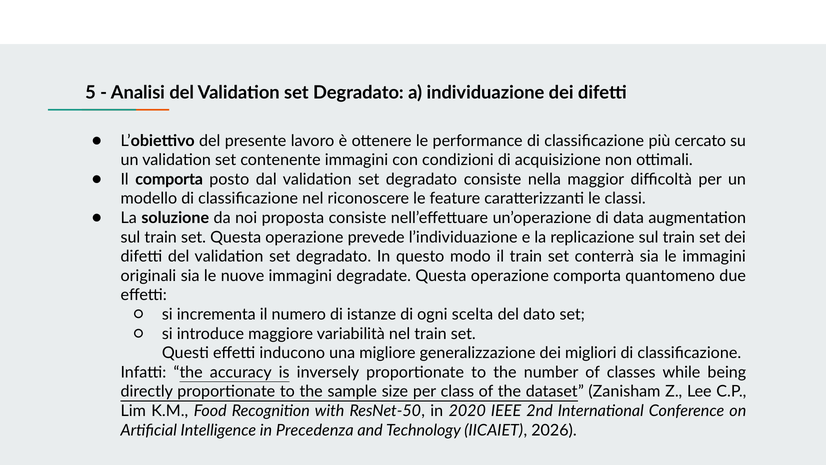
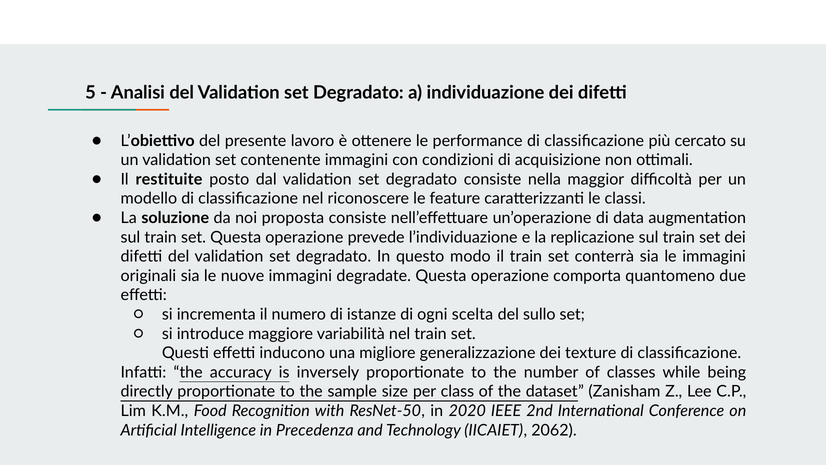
Il comporta: comporta -> restituite (169, 179)
dato: dato -> sullo (539, 314)
migliori: migliori -> texture (591, 353)
2026: 2026 -> 2062 (554, 430)
